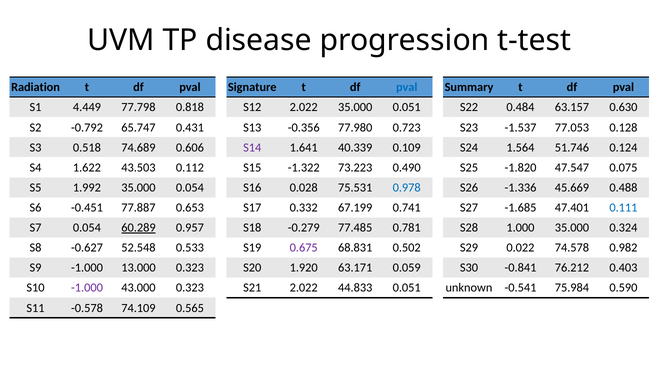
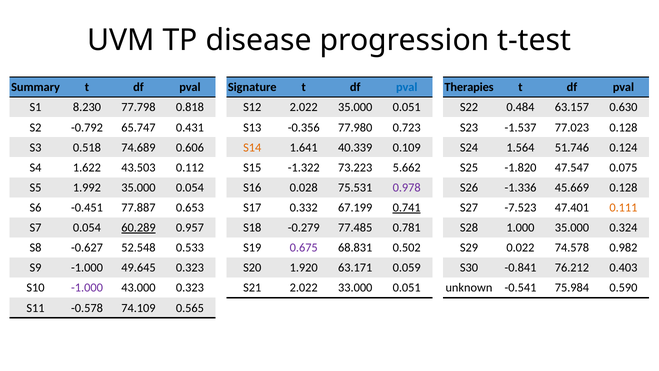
Radiation: Radiation -> Summary (35, 87)
Summary: Summary -> Therapies (469, 87)
4.449: 4.449 -> 8.230 (87, 107)
77.053: 77.053 -> 77.023 (572, 127)
S14 colour: purple -> orange (252, 147)
0.490: 0.490 -> 5.662 (407, 167)
0.978 colour: blue -> purple (407, 187)
45.669 0.488: 0.488 -> 0.128 (623, 187)
0.741 underline: none -> present (407, 207)
-1.685: -1.685 -> -7.523 (520, 207)
0.111 colour: blue -> orange (623, 207)
13.000: 13.000 -> 49.645 (138, 268)
44.833: 44.833 -> 33.000 (355, 288)
